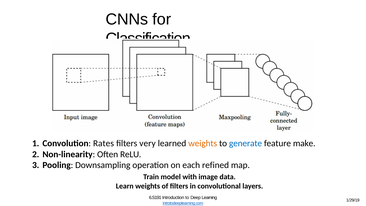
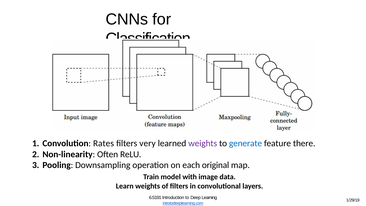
weights colour: orange -> purple (203, 143)
make: make -> there (304, 143)
refined: refined -> original (216, 165)
